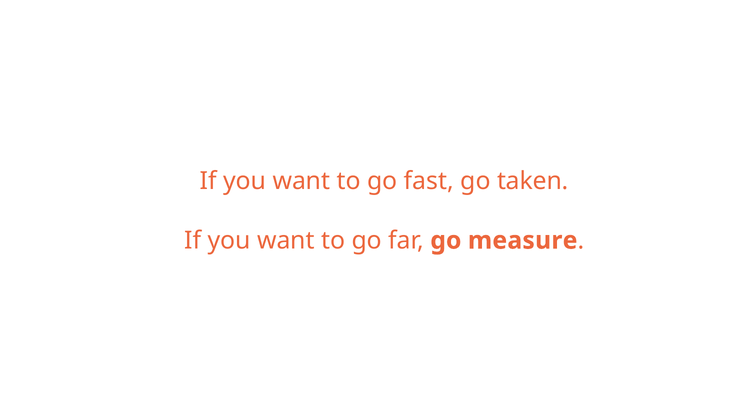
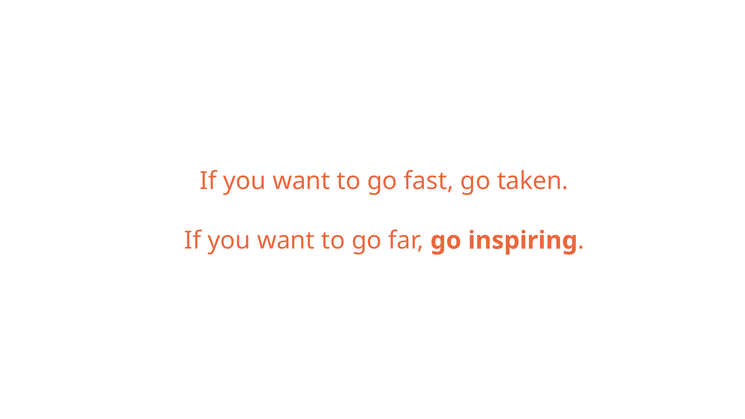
measure: measure -> inspiring (523, 241)
